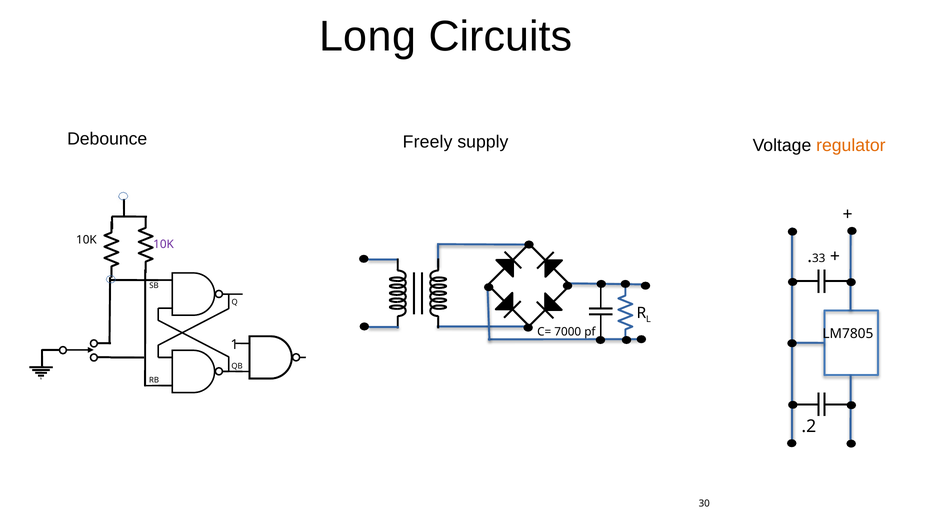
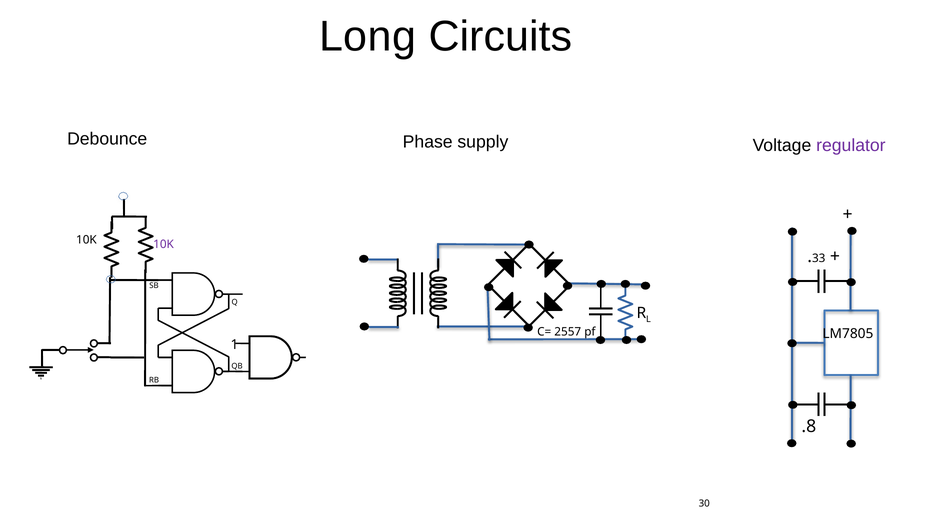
Freely: Freely -> Phase (428, 142)
regulator colour: orange -> purple (851, 146)
7000: 7000 -> 2557 (568, 332)
.2: .2 -> .8 (809, 427)
